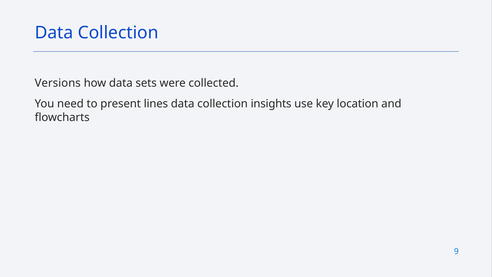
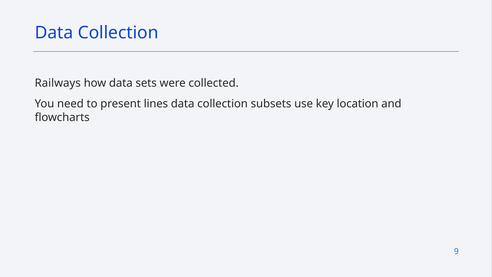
Versions: Versions -> Railways (58, 83)
insights: insights -> subsets (271, 104)
